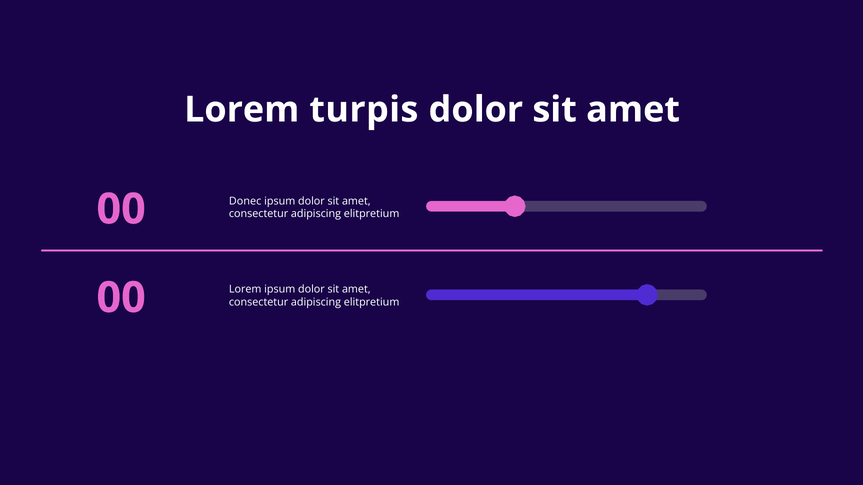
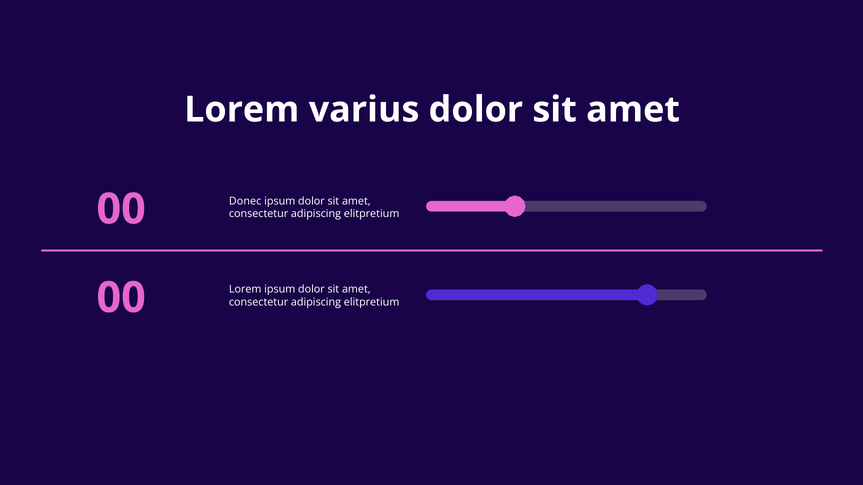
turpis: turpis -> varius (364, 110)
